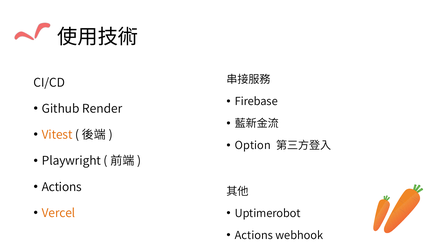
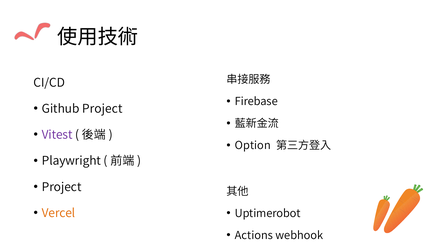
Github Render: Render -> Project (102, 109)
Vitest colour: orange -> purple (57, 135)
Actions: Actions -> Project (62, 187)
